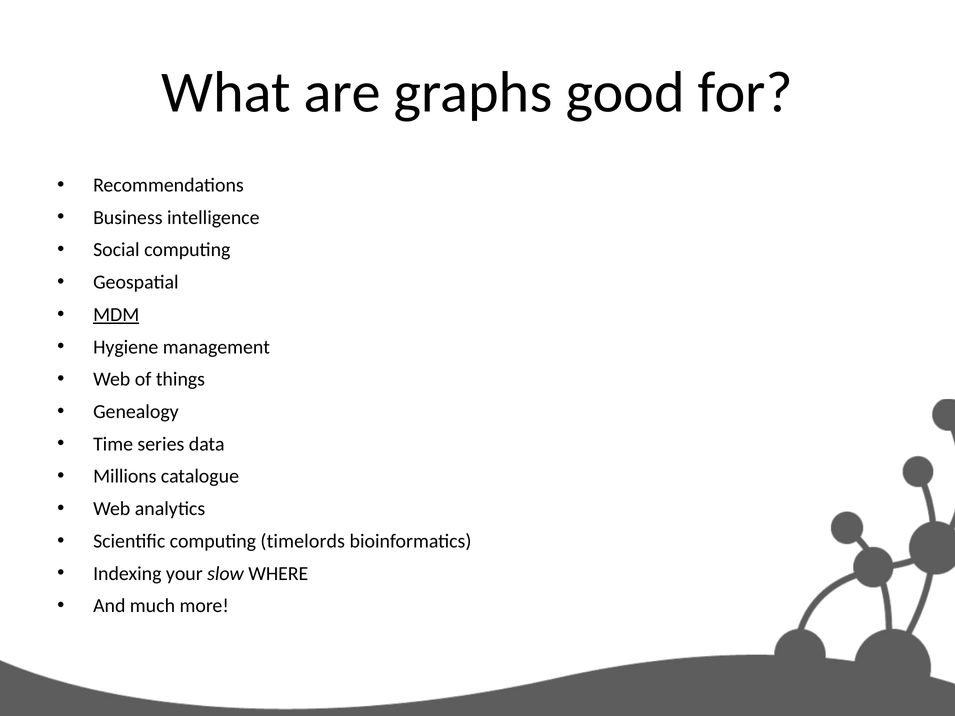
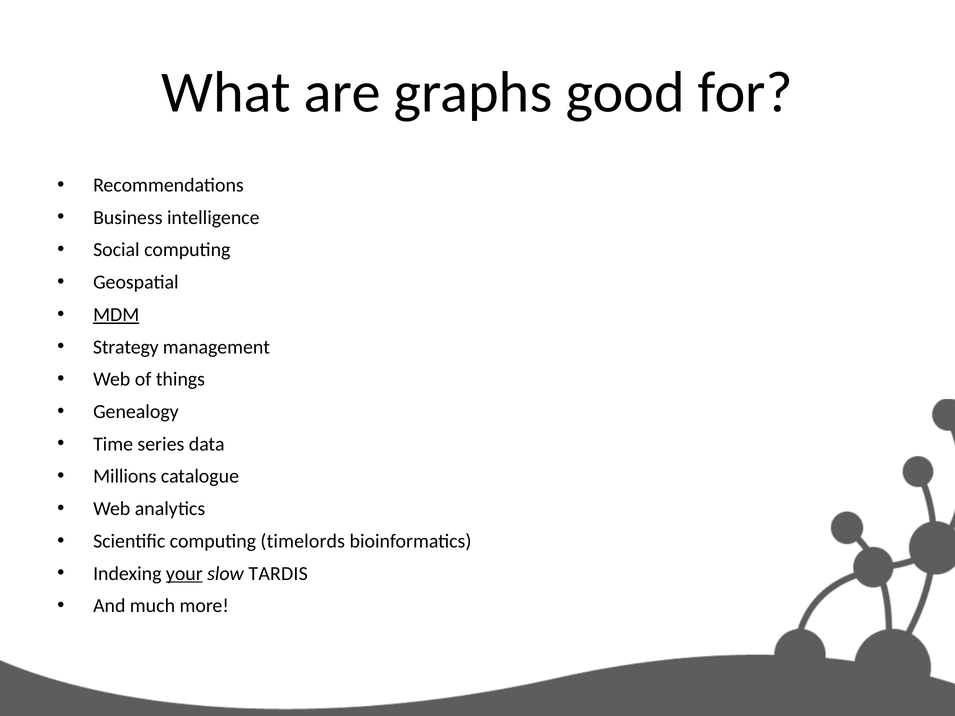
Hygiene: Hygiene -> Strategy (126, 347)
your underline: none -> present (184, 574)
WHERE: WHERE -> TARDIS (278, 574)
